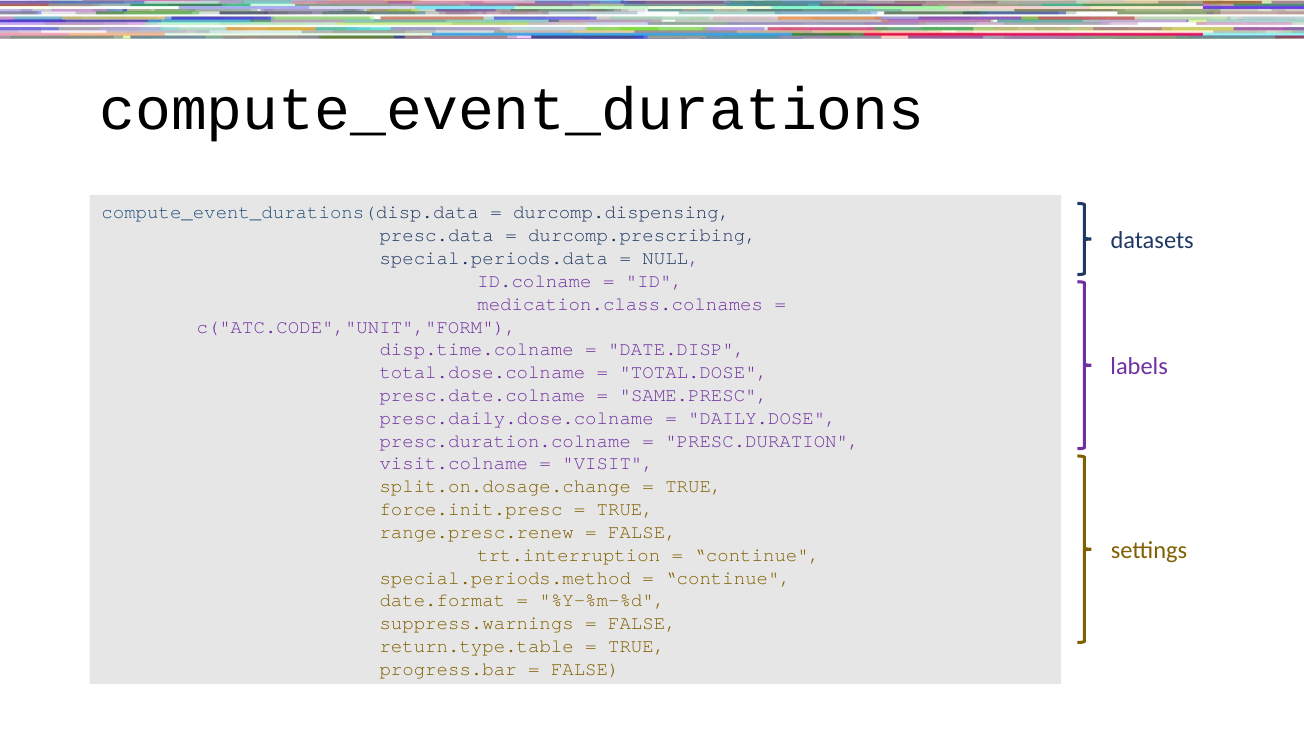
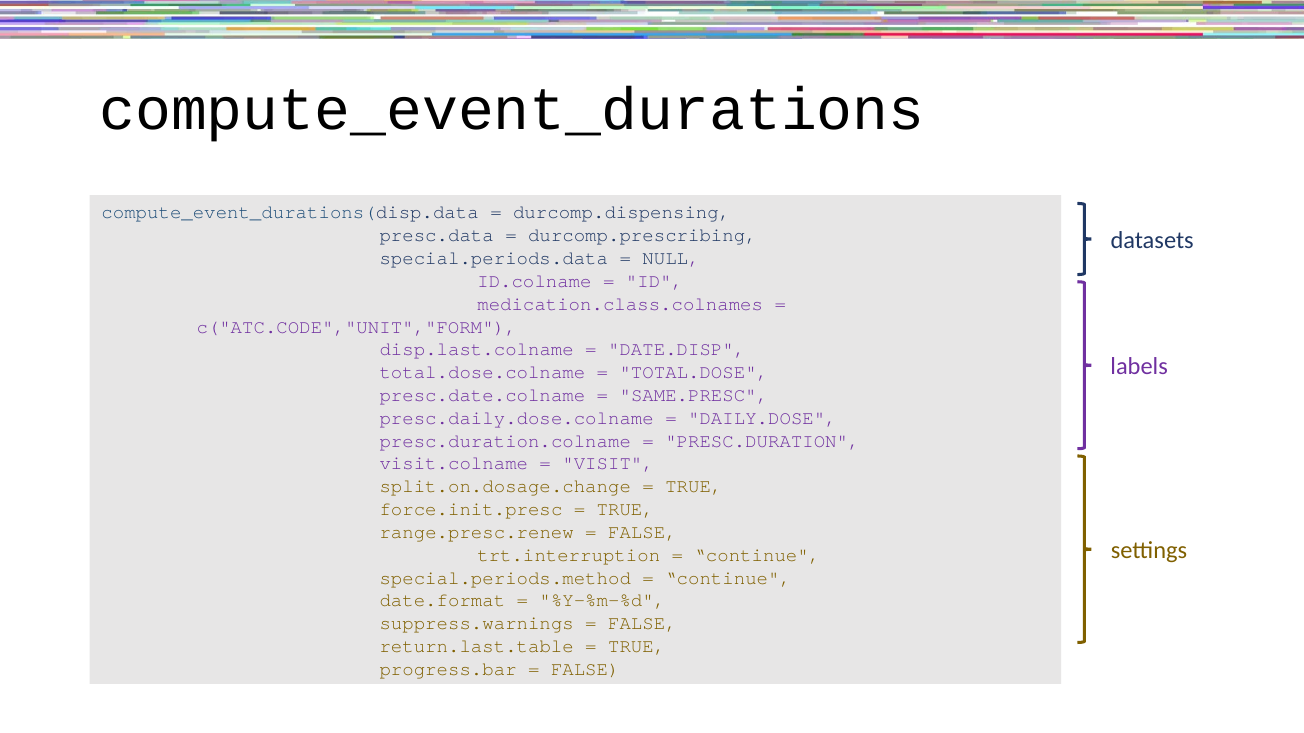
disp.time.colname: disp.time.colname -> disp.last.colname (477, 350)
return.type.table: return.type.table -> return.last.table (477, 647)
